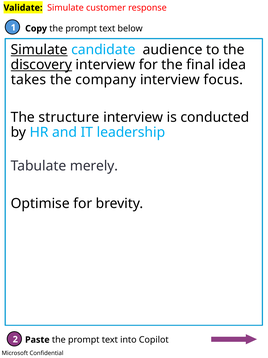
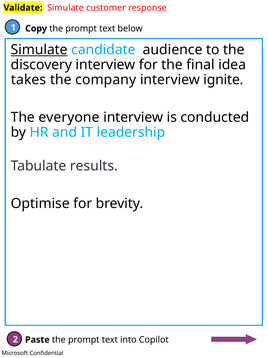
discovery underline: present -> none (41, 65)
focus: focus -> ignite (223, 80)
structure: structure -> everyone (69, 117)
merely: merely -> results (94, 166)
